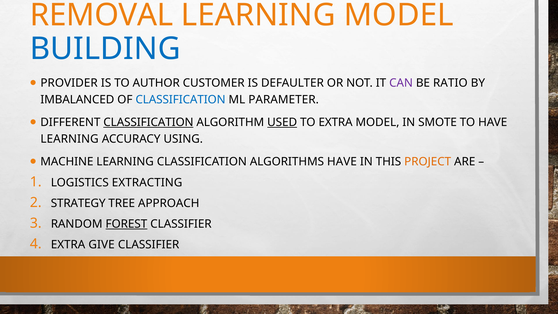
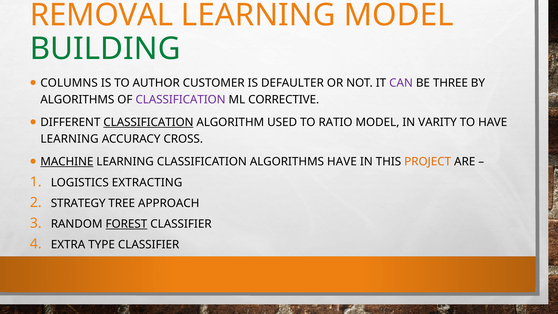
BUILDING colour: blue -> green (105, 49)
PROVIDER: PROVIDER -> COLUMNS (69, 83)
RATIO: RATIO -> THREE (450, 83)
IMBALANCED: IMBALANCED -> ALGORITHMS (77, 100)
CLASSIFICATION colour: blue -> purple (181, 100)
PARAMETER: PARAMETER -> CORRECTIVE (284, 100)
USED underline: present -> none (282, 122)
TO EXTRA: EXTRA -> RATIO (336, 122)
SMOTE: SMOTE -> VARITY (438, 122)
USING: USING -> CROSS (183, 139)
MACHINE underline: none -> present (67, 162)
GIVE: GIVE -> TYPE (102, 245)
